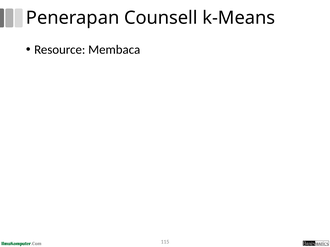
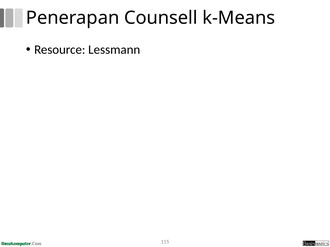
Membaca: Membaca -> Lessmann (114, 50)
